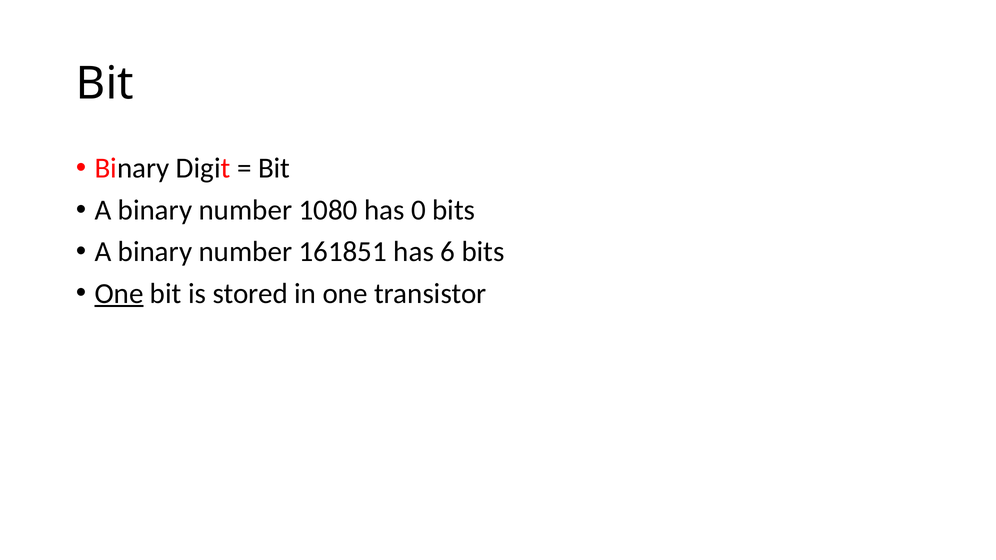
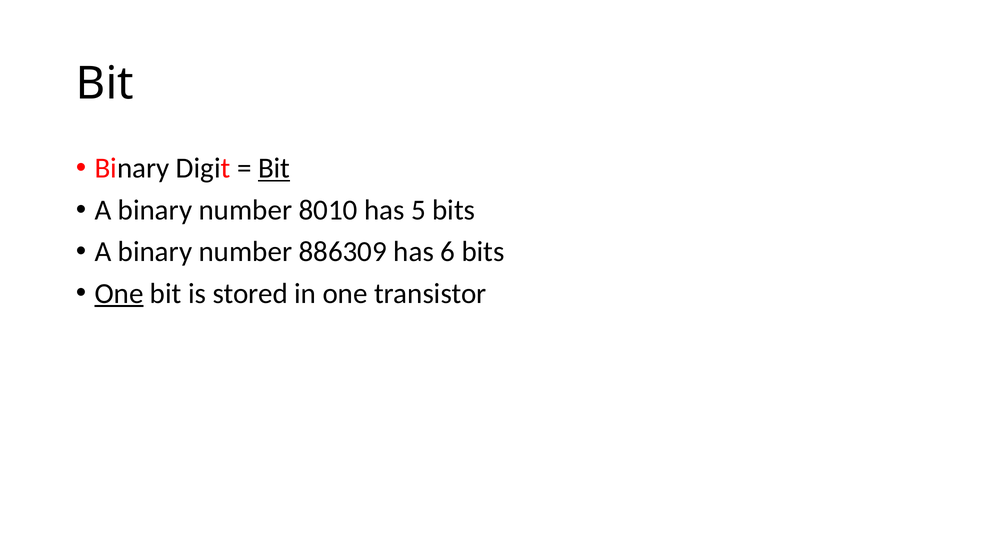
Bit underline: none -> present (274, 168)
1080: 1080 -> 8010 (328, 210)
0: 0 -> 5 (418, 210)
161851: 161851 -> 886309 (343, 252)
